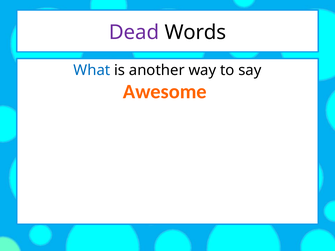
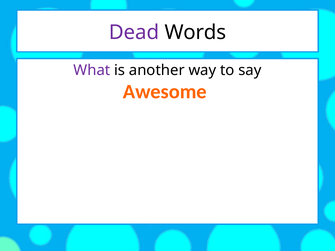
What colour: blue -> purple (92, 70)
